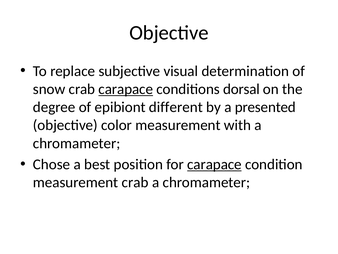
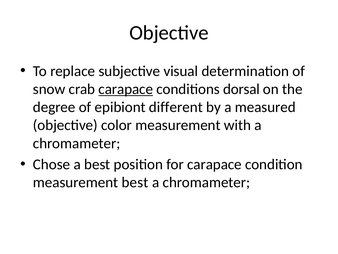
presented: presented -> measured (265, 107)
carapace underline: present -> none (214, 164)
measurement crab: crab -> best (135, 182)
